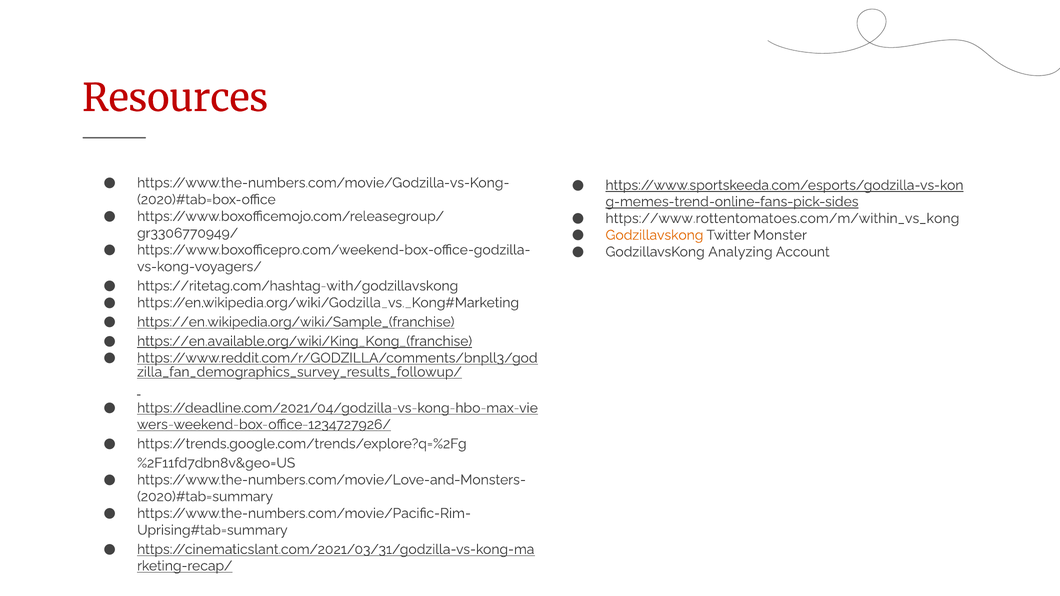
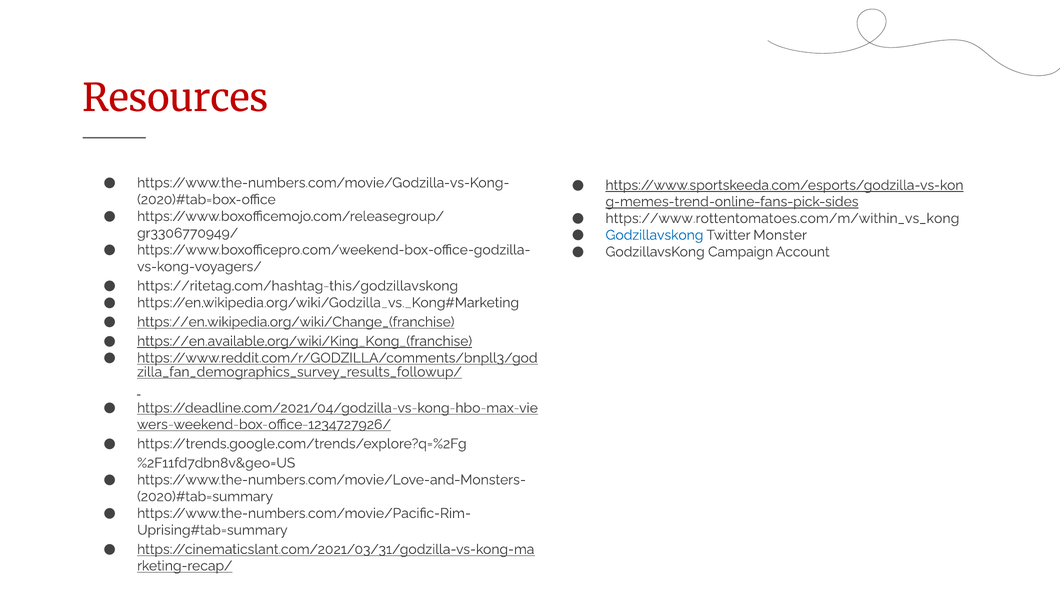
Godzillavskong colour: orange -> blue (654, 235)
Analyzing: Analyzing -> Campaign (741, 252)
https://ritetag.com/hashtag-with/godzillavskong: https://ritetag.com/hashtag-with/godzillavskong -> https://ritetag.com/hashtag-this/godzillavskong (298, 286)
https://en.wikipedia.org/wiki/Sample_(franchise: https://en.wikipedia.org/wiki/Sample_(franchise -> https://en.wikipedia.org/wiki/Change_(franchise (296, 322)
